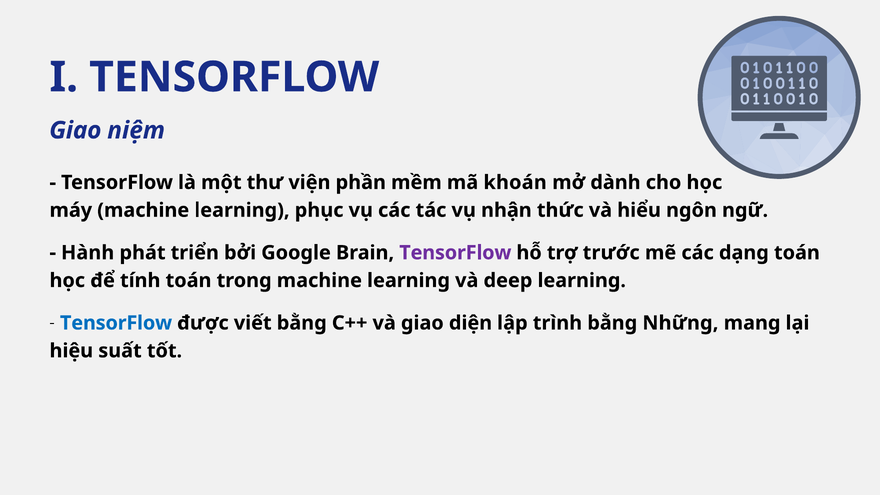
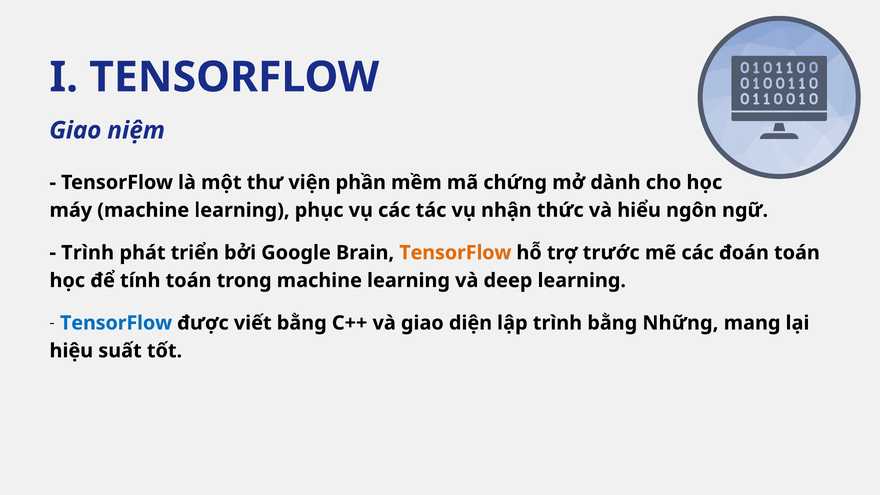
khoán: khoán -> chứng (515, 182)
Hành: Hành -> Trình (88, 253)
TensorFlow colour: purple -> orange (455, 253)
dạng: dạng -> đoán (744, 253)
